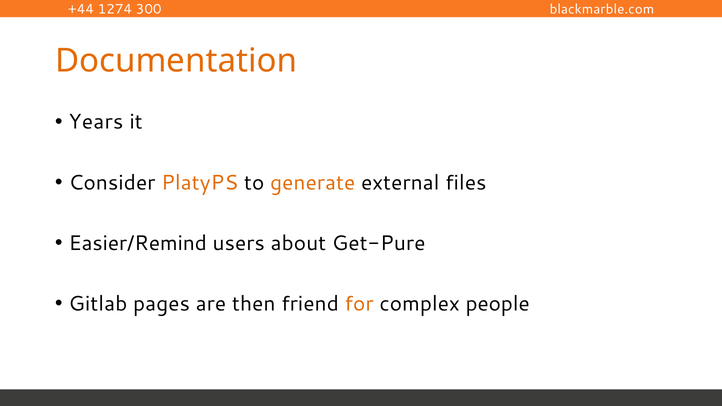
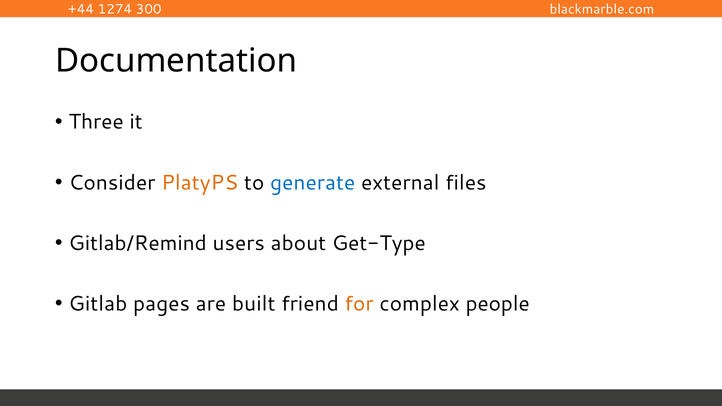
Documentation colour: orange -> black (176, 61)
Years: Years -> Three (96, 122)
generate colour: orange -> blue (313, 183)
Easier/Remind: Easier/Remind -> Gitlab/Remind (138, 243)
Get-Pure: Get-Pure -> Get-Type (379, 243)
then: then -> built (254, 304)
